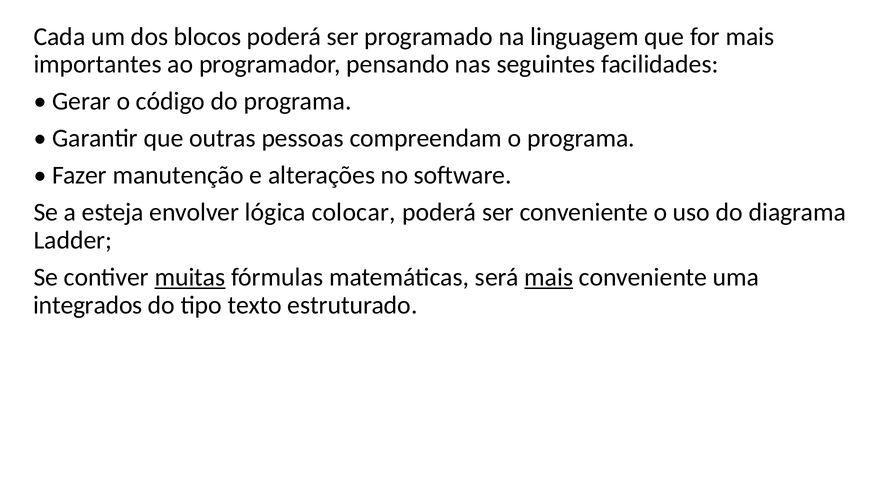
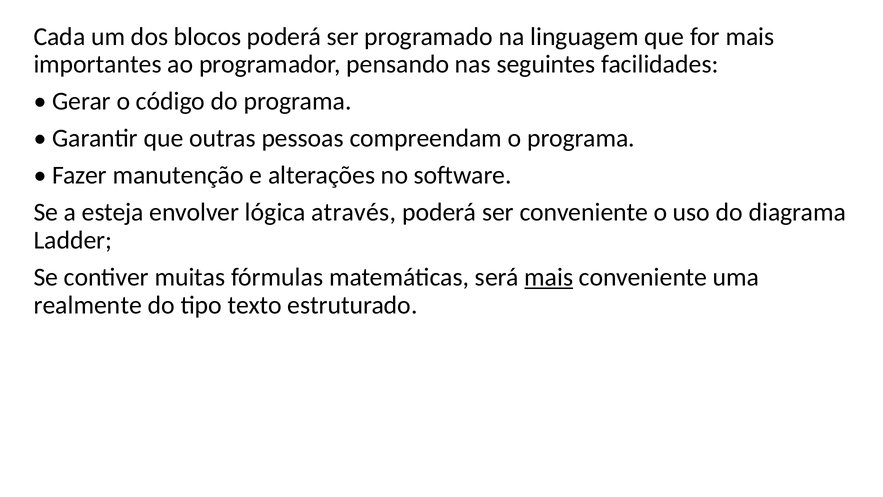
colocar: colocar -> através (354, 212)
muitas underline: present -> none (190, 277)
integrados: integrados -> realmente (88, 305)
